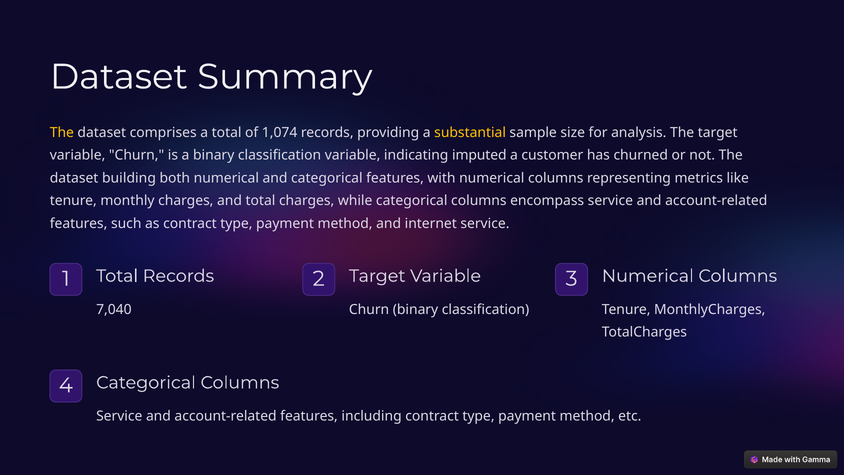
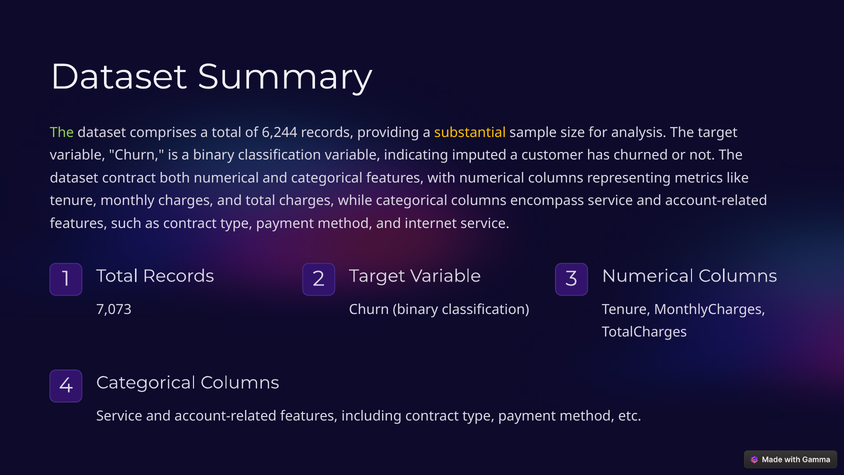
The colour: yellow -> light green (62, 133)
1,074: 1,074 -> 6,244 (280, 133)
dataset building: building -> contract (129, 178)
7,040: 7,040 -> 7,073 (114, 309)
